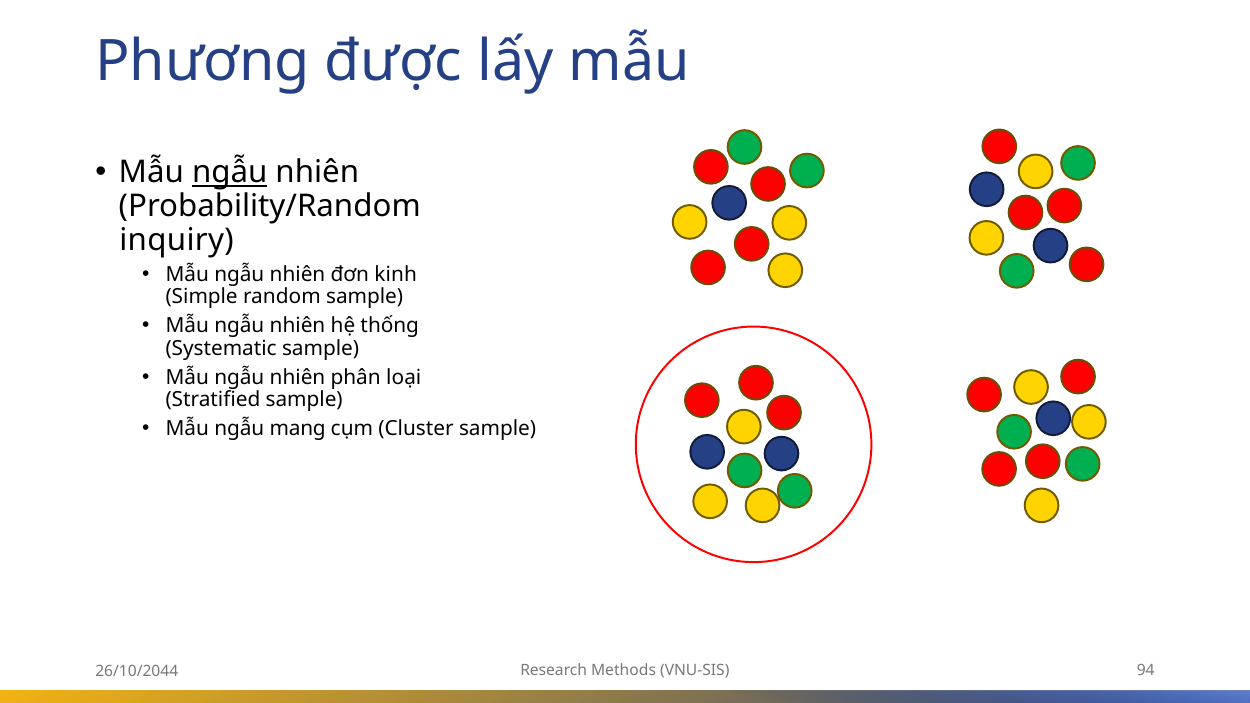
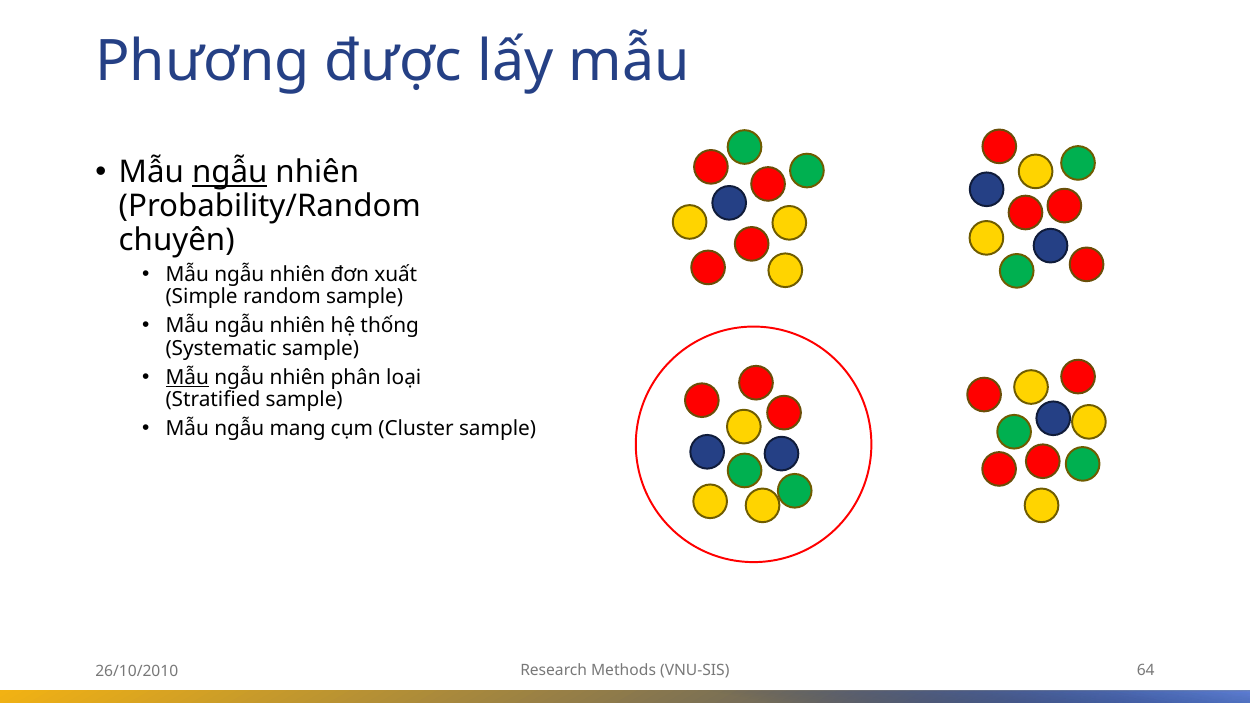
inquiry: inquiry -> chuyên (177, 240)
kinh: kinh -> xuất (396, 275)
Mẫu underline: none -> present (187, 378)
94: 94 -> 64 (1146, 670)
26/10/2044: 26/10/2044 -> 26/10/2010 (137, 671)
